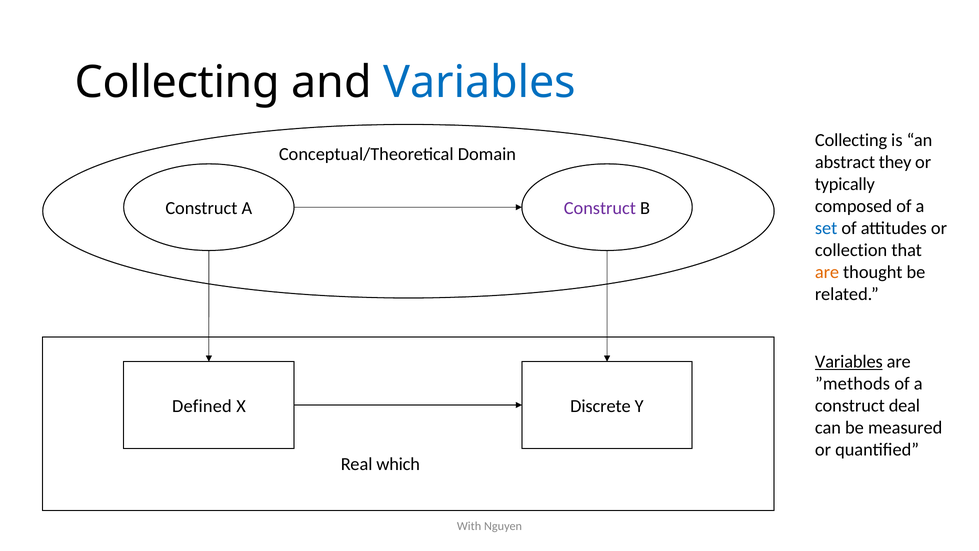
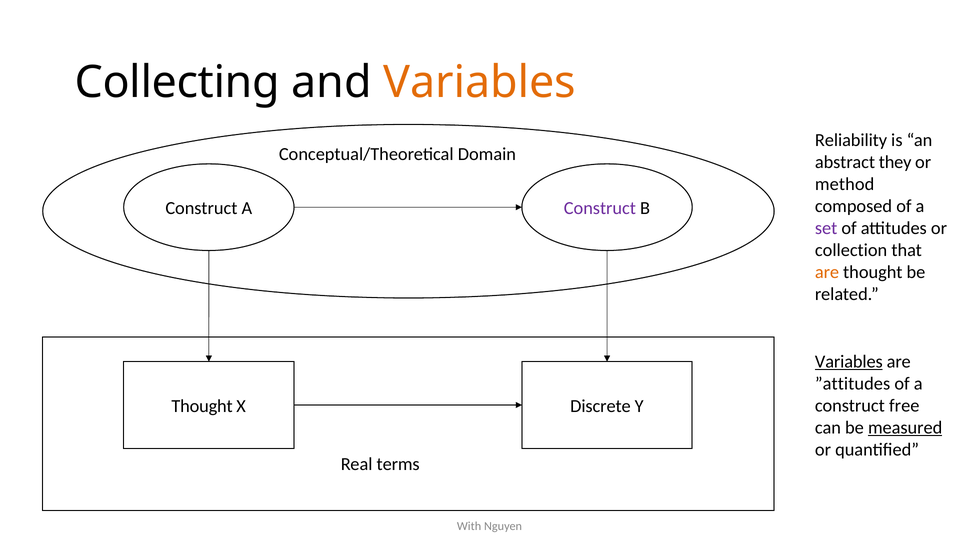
Variables colour: blue -> orange (480, 82)
Collecting: Collecting -> Reliability (851, 140)
typically: typically -> method (845, 184)
set colour: blue -> purple (826, 228)
”methods: ”methods -> ”attitudes (853, 383)
deal: deal -> free (904, 405)
Defined: Defined -> Thought (202, 406)
measured underline: none -> present (905, 427)
which: which -> terms (398, 464)
